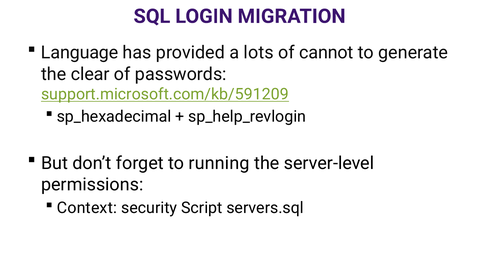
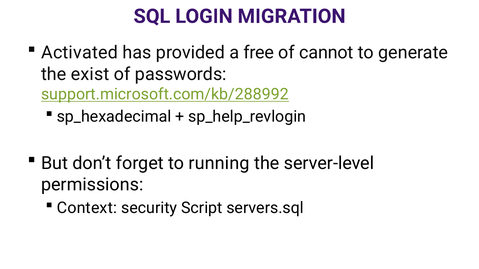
Language: Language -> Activated (80, 53)
lots: lots -> free (259, 53)
clear: clear -> exist (90, 74)
support.microsoft.com/kb/591209: support.microsoft.com/kb/591209 -> support.microsoft.com/kb/288992 (165, 95)
